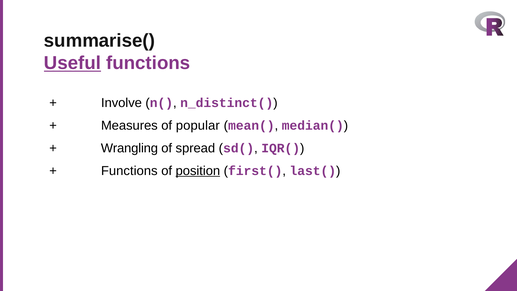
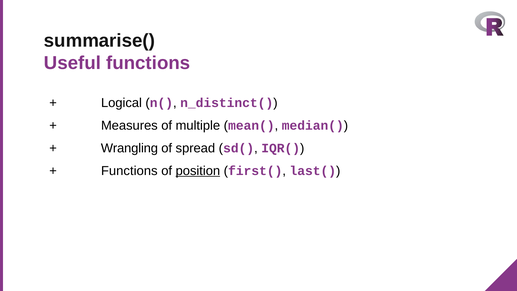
Useful underline: present -> none (72, 63)
Involve: Involve -> Logical (121, 103)
popular: popular -> multiple (198, 125)
